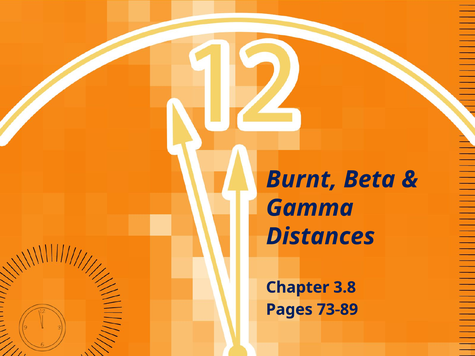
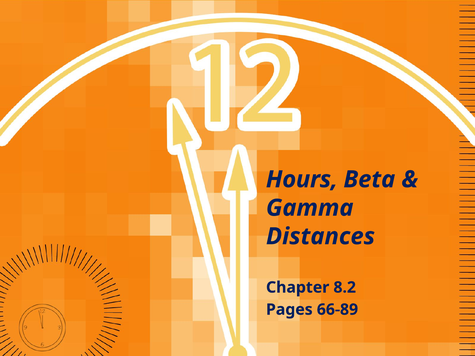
Burnt: Burnt -> Hours (302, 180)
3.8: 3.8 -> 8.2 (345, 288)
73-89: 73-89 -> 66-89 (337, 310)
